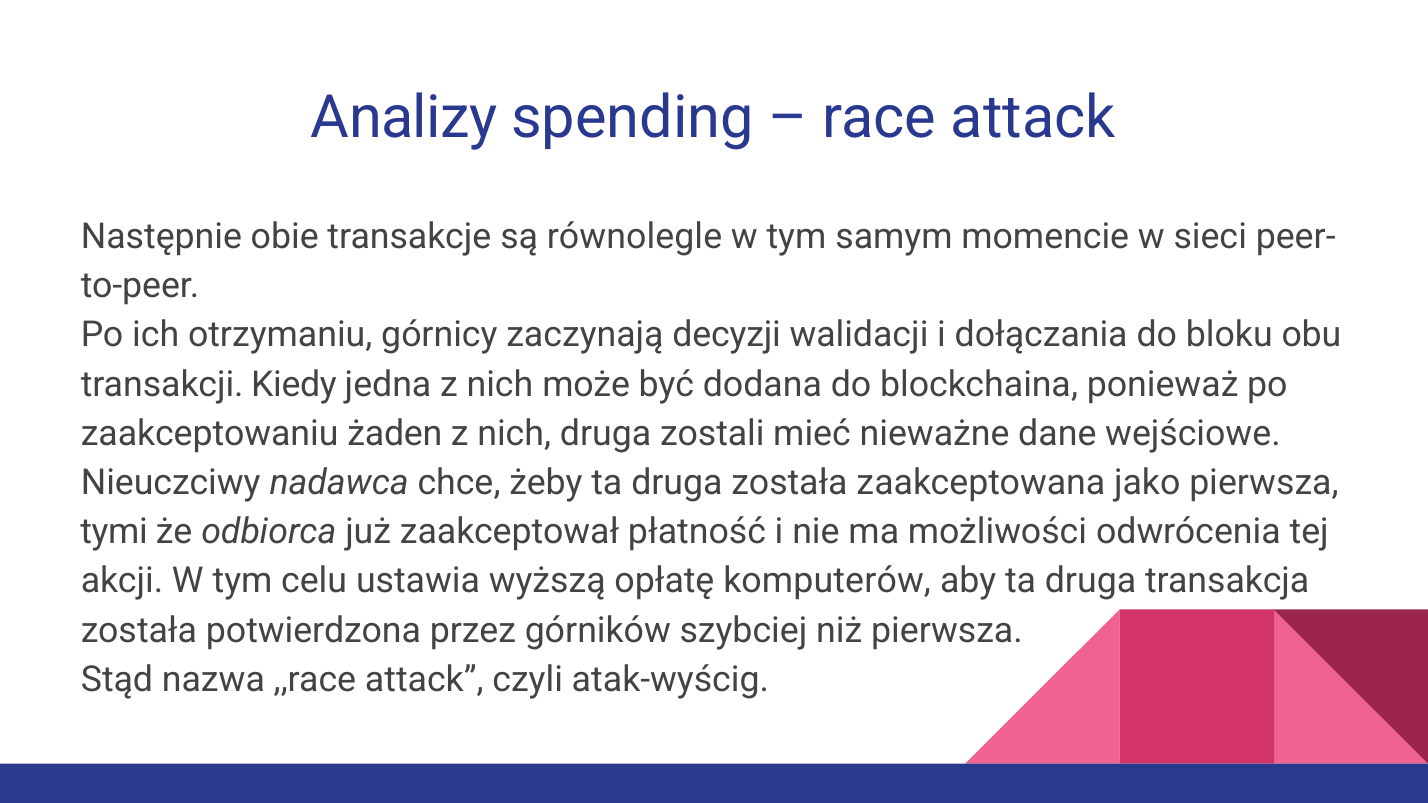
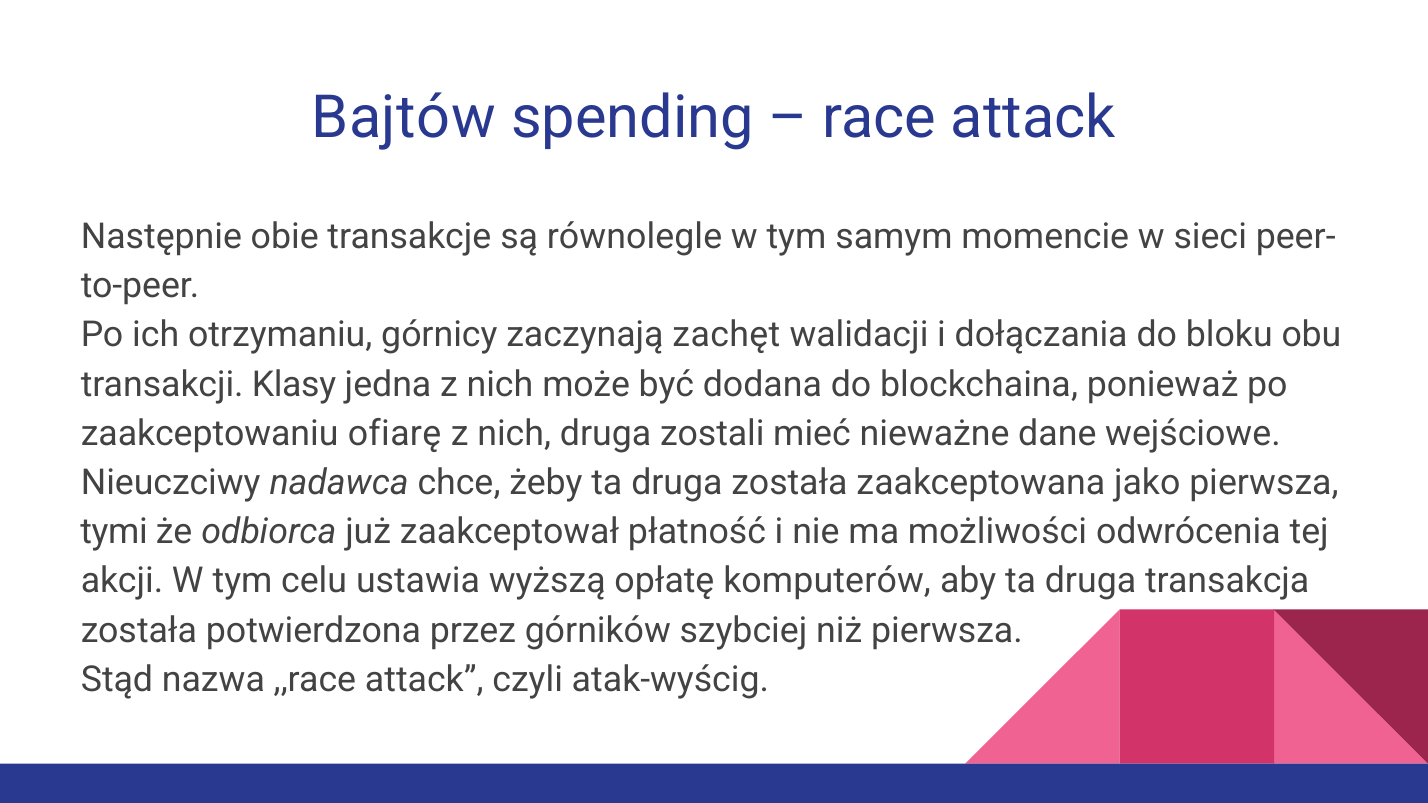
Analizy: Analizy -> Bajtów (404, 118)
decyzji: decyzji -> zachęt (726, 335)
Kiedy: Kiedy -> Klasy (294, 384)
żaden: żaden -> ofiarę (395, 434)
